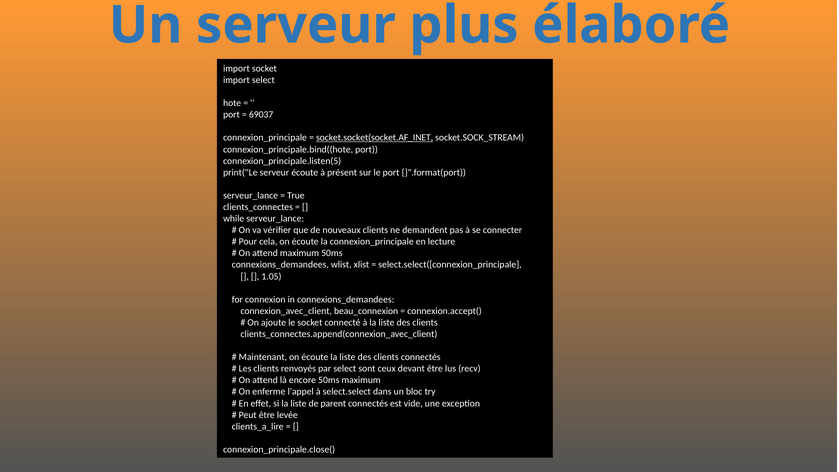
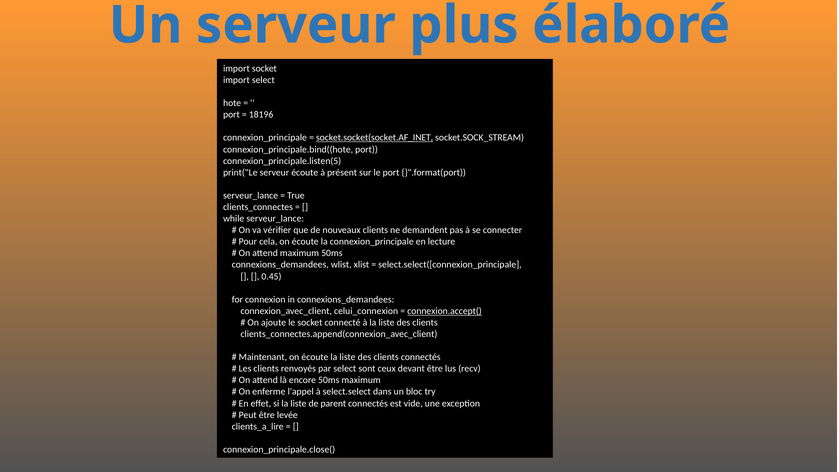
69037: 69037 -> 18196 (261, 115)
1.05: 1.05 -> 0.45 (271, 276)
beau_connexion: beau_connexion -> celui_connexion (366, 311)
connexion.accept( underline: none -> present (445, 311)
